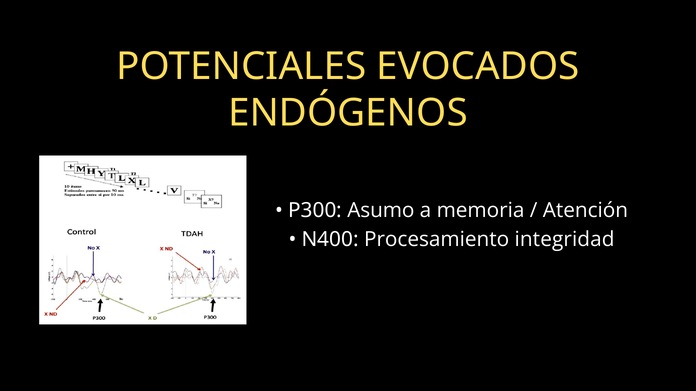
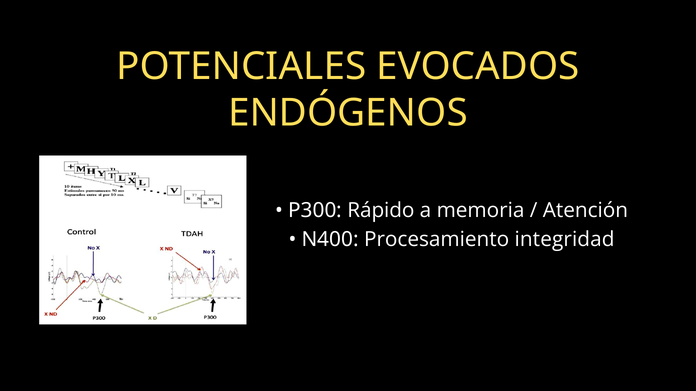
Asumo: Asumo -> Rápido (381, 211)
